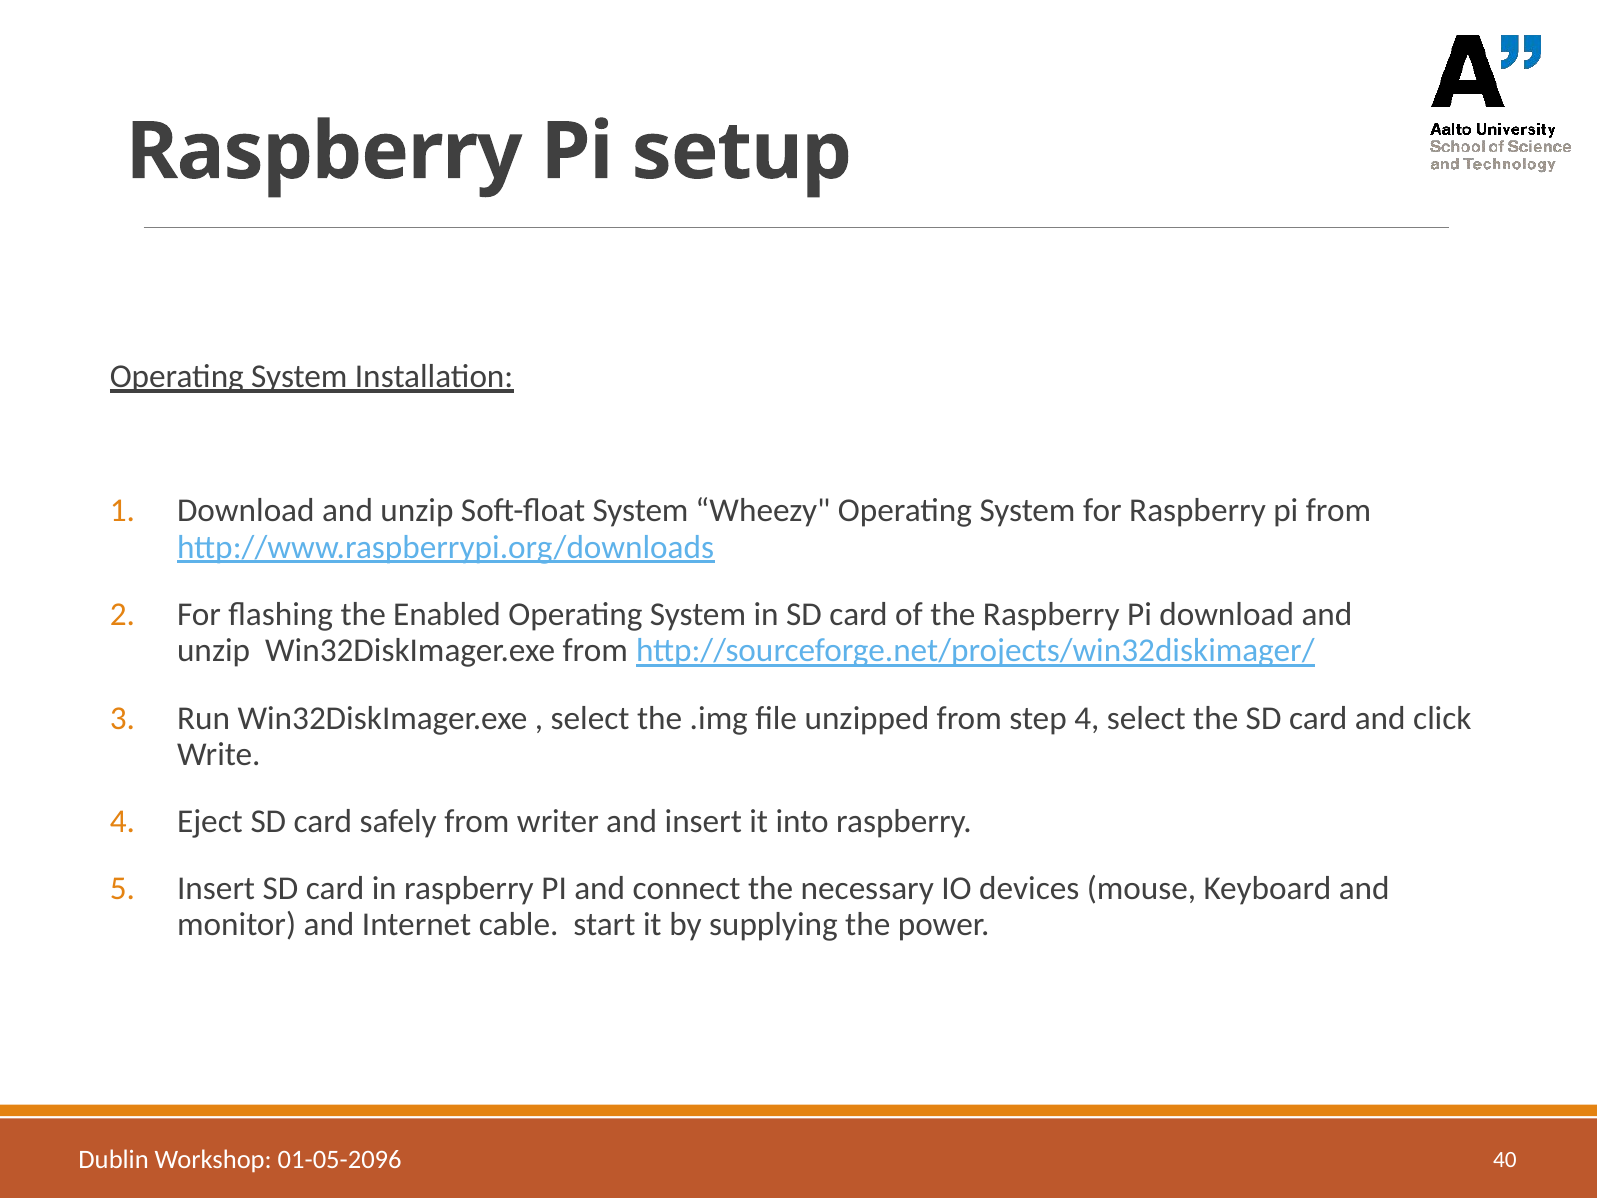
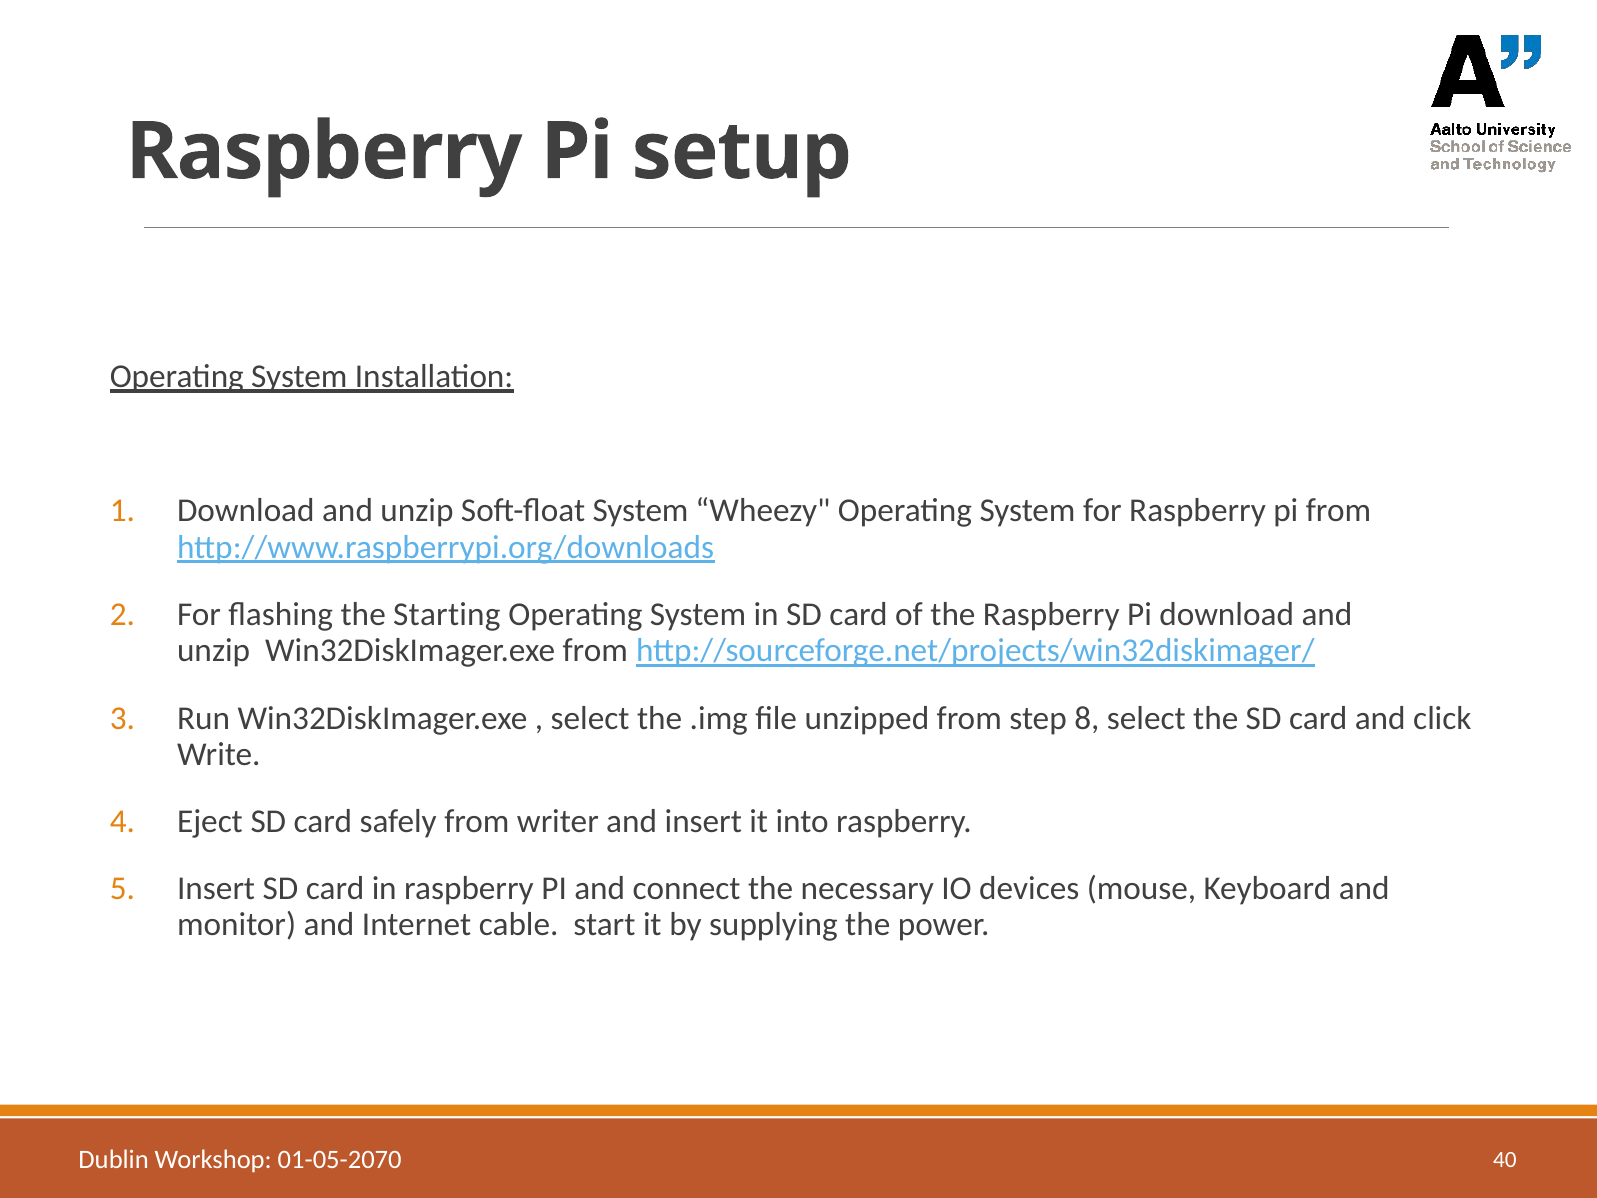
Enabled: Enabled -> Starting (447, 614)
step 4: 4 -> 8 (1087, 718)
01-05-2096: 01-05-2096 -> 01-05-2070 (340, 1160)
